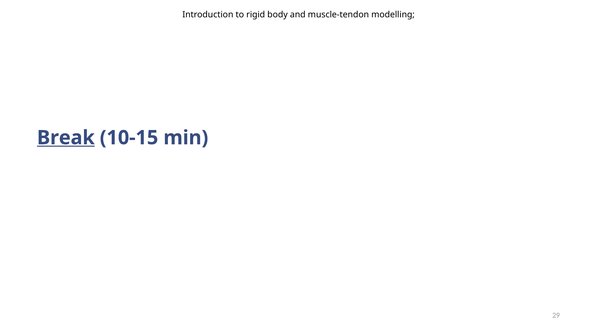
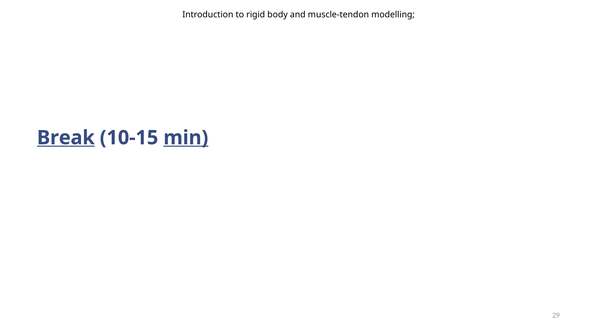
min underline: none -> present (186, 138)
